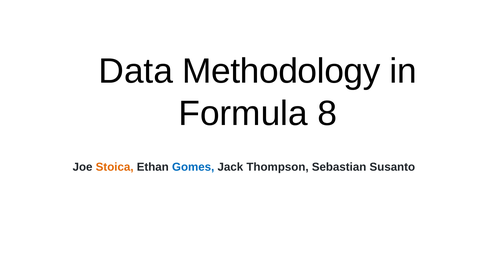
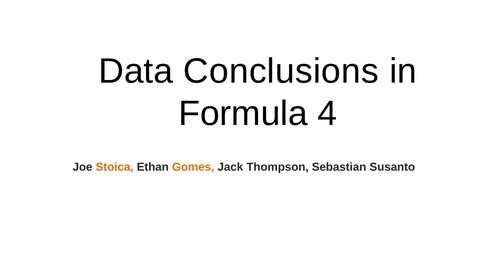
Methodology: Methodology -> Conclusions (281, 71)
8: 8 -> 4 (327, 114)
Gomes colour: blue -> orange (193, 167)
